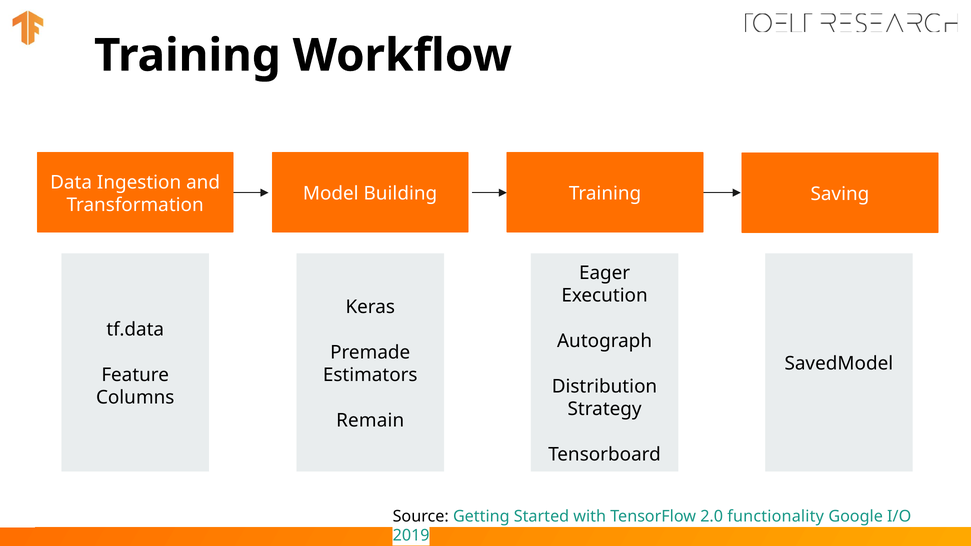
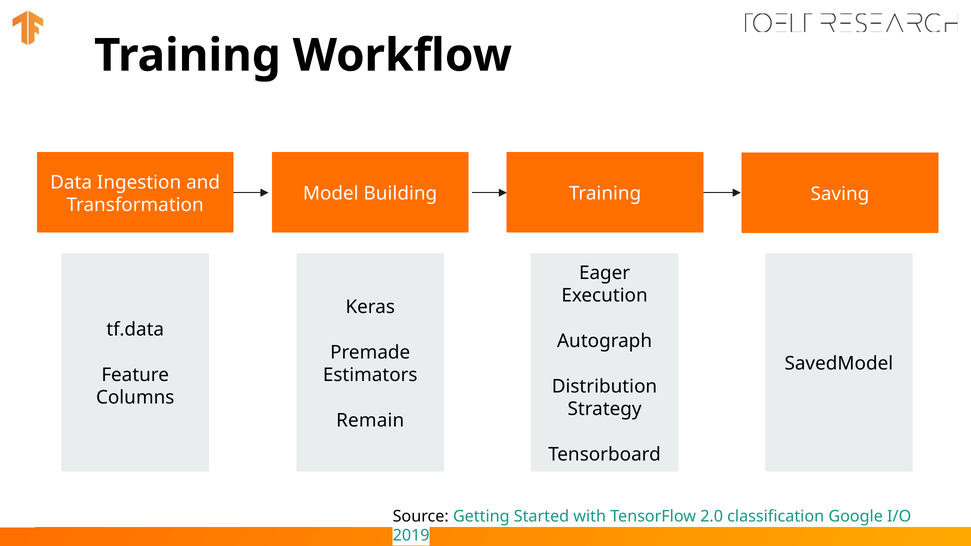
functionality: functionality -> classification (776, 516)
